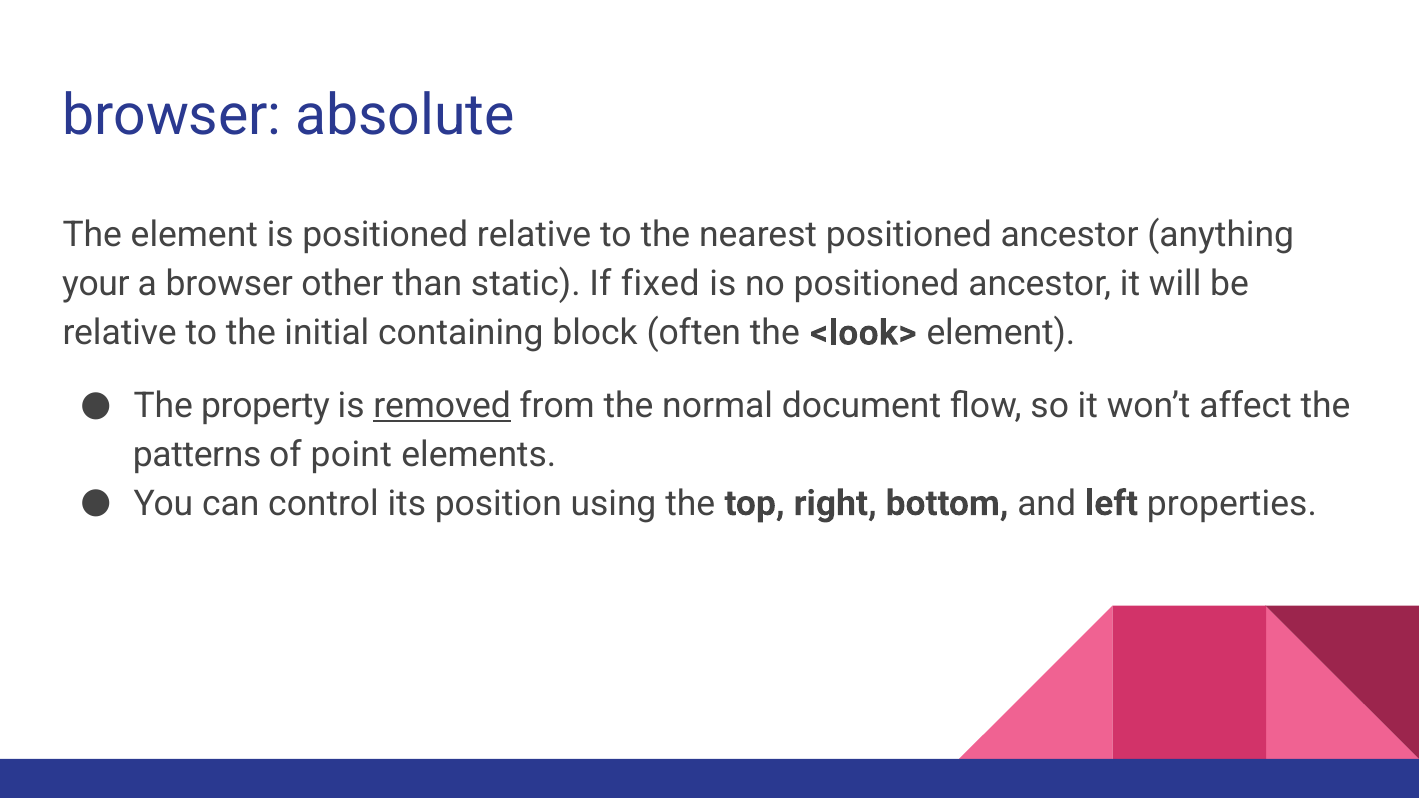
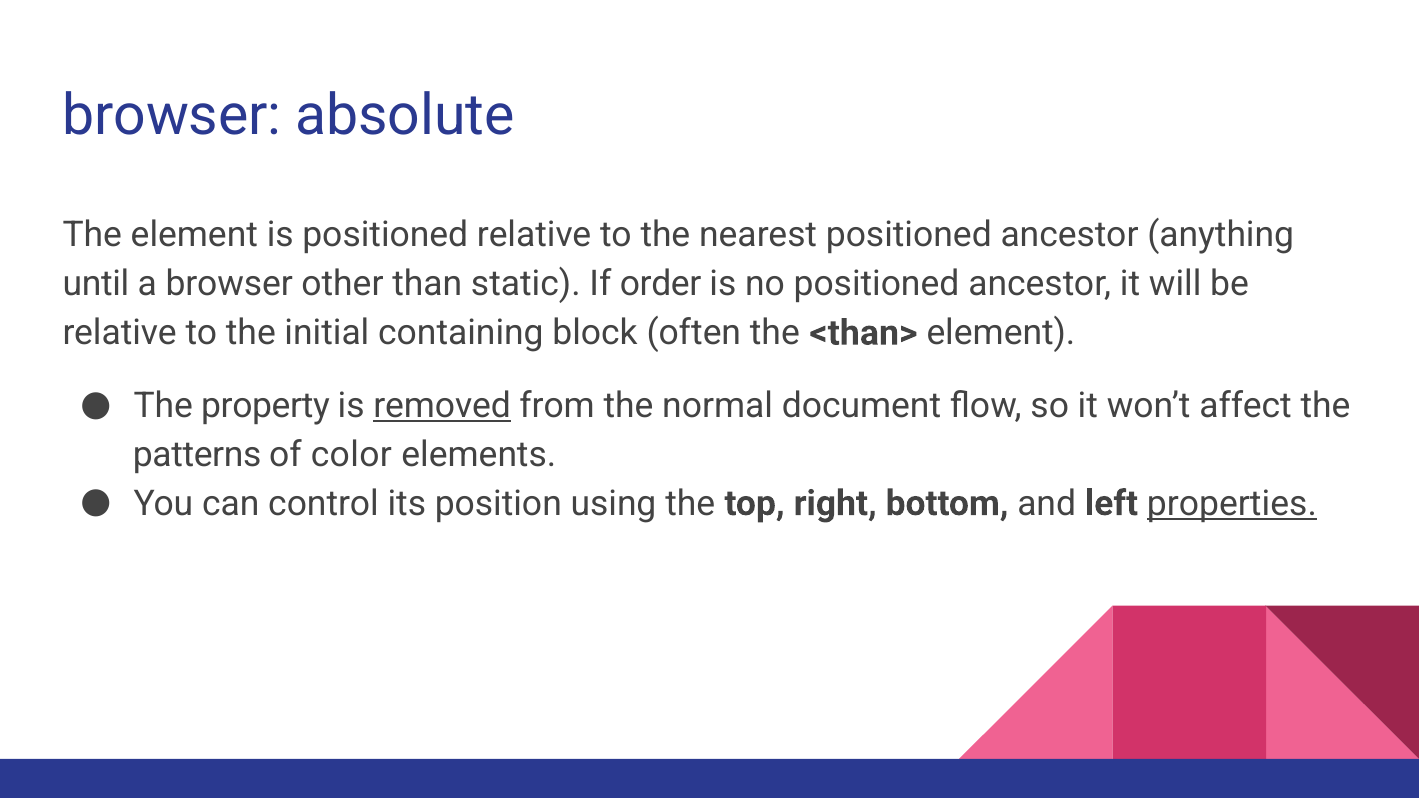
your: your -> until (96, 284)
fixed: fixed -> order (661, 284)
<look>: <look> -> <than> (863, 333)
point: point -> color (351, 455)
properties underline: none -> present (1232, 503)
